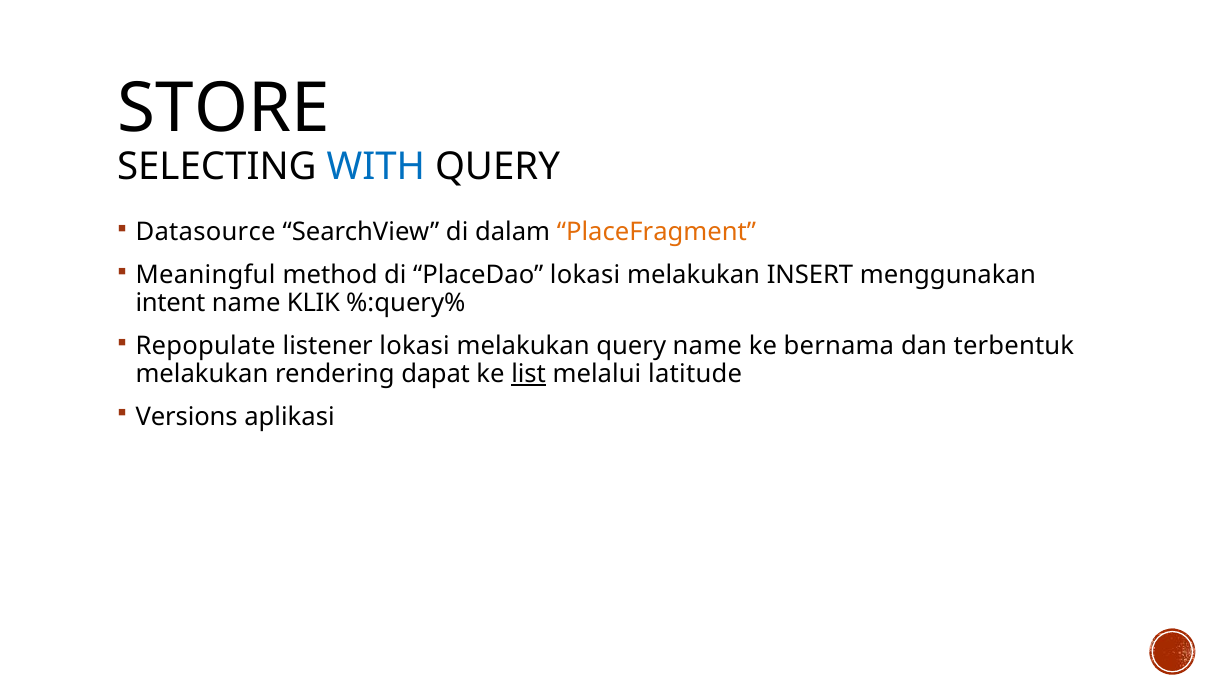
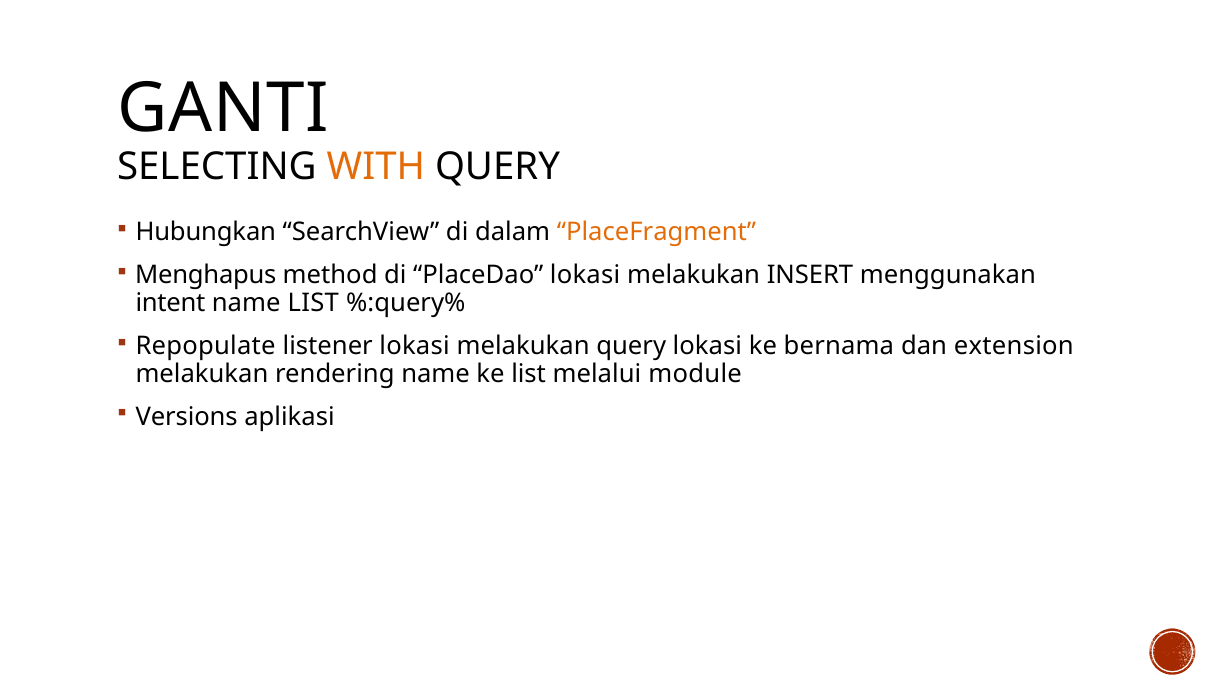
STORE: STORE -> GANTI (223, 109)
WITH colour: blue -> orange (376, 167)
Datasource: Datasource -> Hubungkan (206, 232)
Meaningful: Meaningful -> Menghapus (206, 275)
name KLIK: KLIK -> LIST (313, 303)
query name: name -> lokasi (707, 346)
terbentuk: terbentuk -> extension (1014, 346)
rendering dapat: dapat -> name (436, 374)
list underline: present -> none (529, 374)
latitude: latitude -> module (695, 374)
